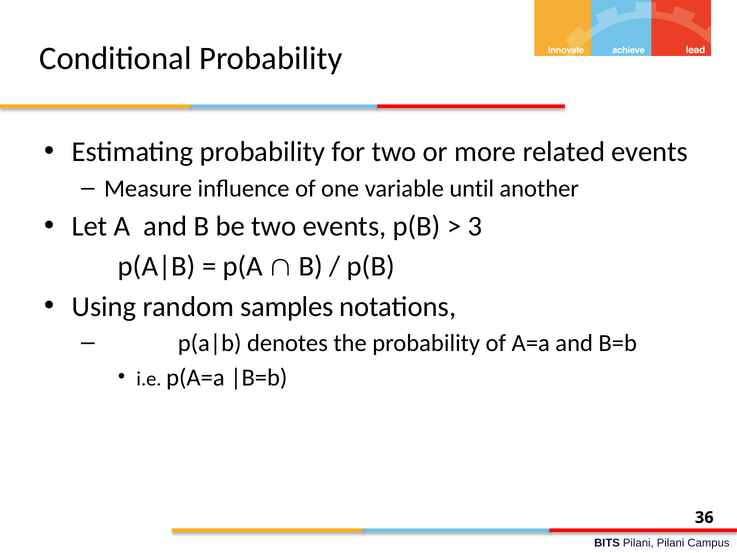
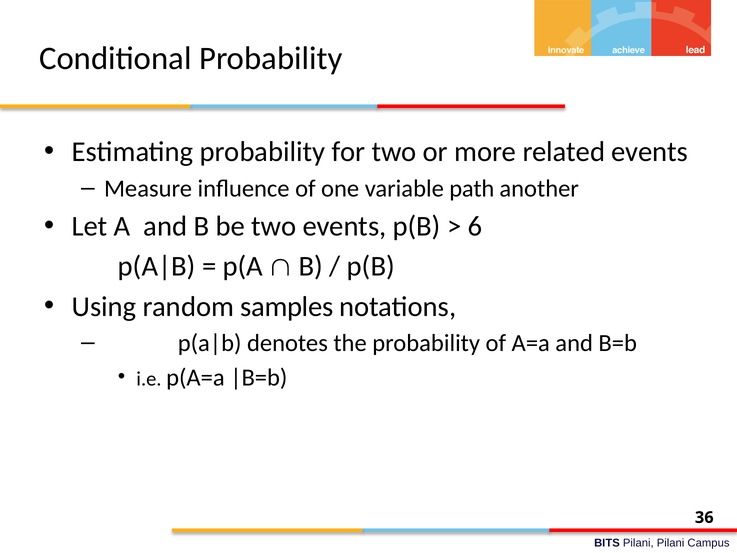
until: until -> path (472, 188)
3: 3 -> 6 (475, 226)
